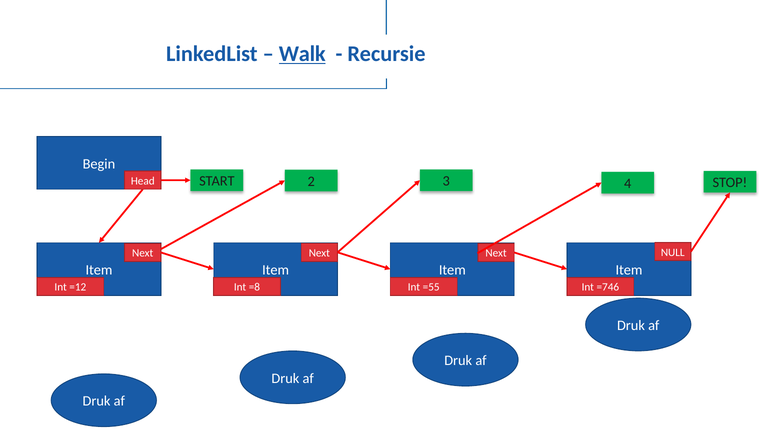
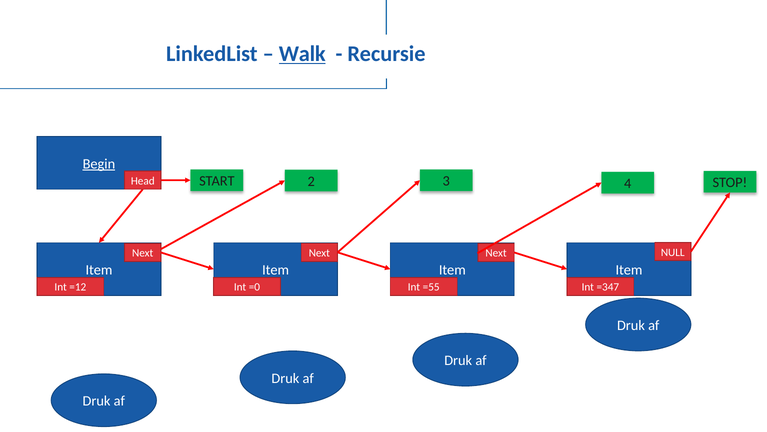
Begin underline: none -> present (99, 164)
=8: =8 -> =0 (254, 287)
=746: =746 -> =347 (608, 287)
